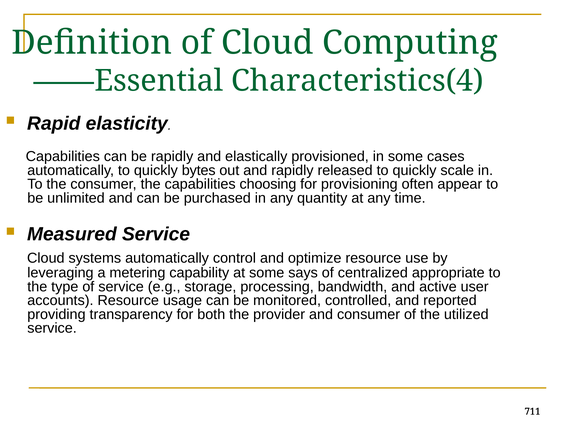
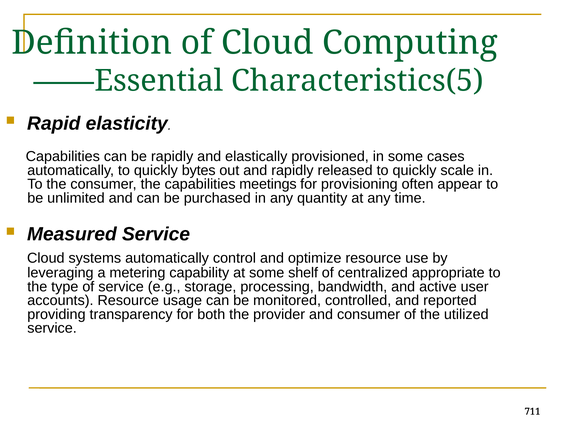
Characteristics(4: Characteristics(4 -> Characteristics(5 (358, 81)
choosing: choosing -> meetings (268, 184)
says: says -> shelf (303, 273)
